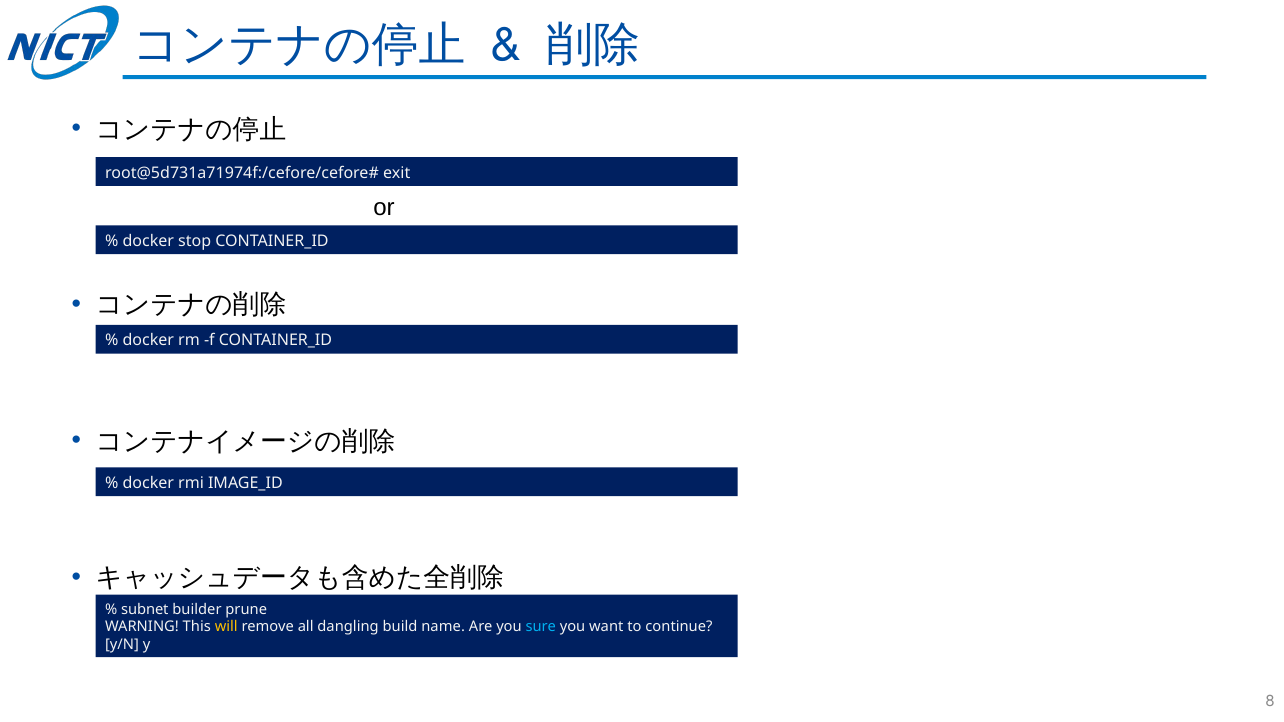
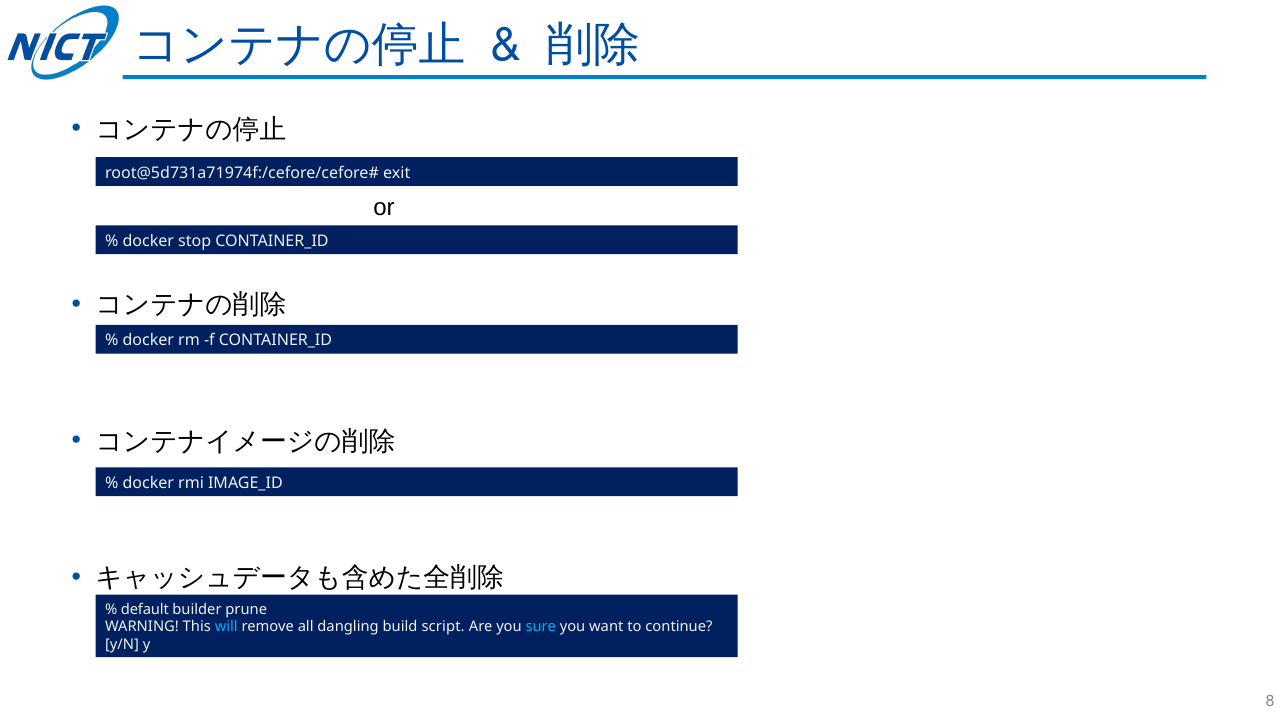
subnet: subnet -> default (145, 609)
will colour: yellow -> light blue (226, 627)
name: name -> script (443, 627)
